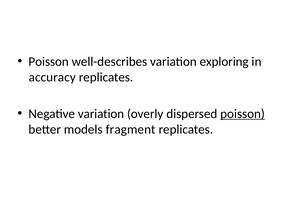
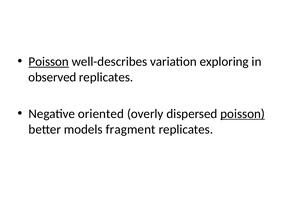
Poisson underline: none -> present (49, 61)
accuracy: accuracy -> observed (52, 77)
Negative variation: variation -> oriented (101, 114)
